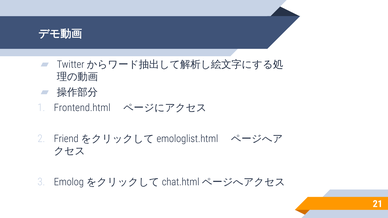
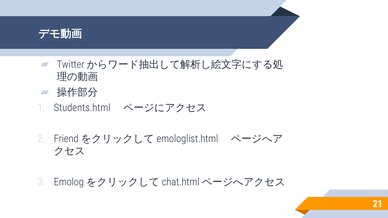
Frontend.html: Frontend.html -> Students.html (82, 108)
